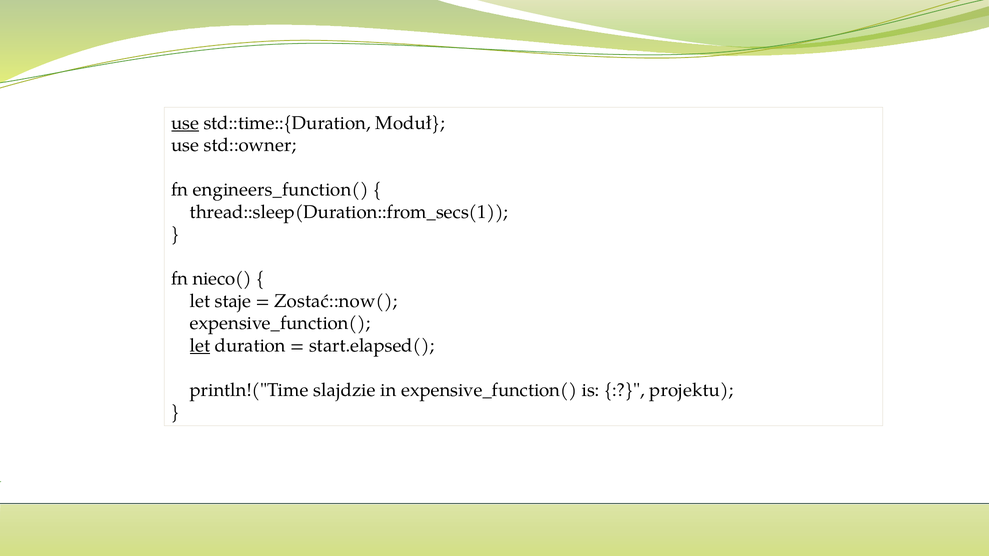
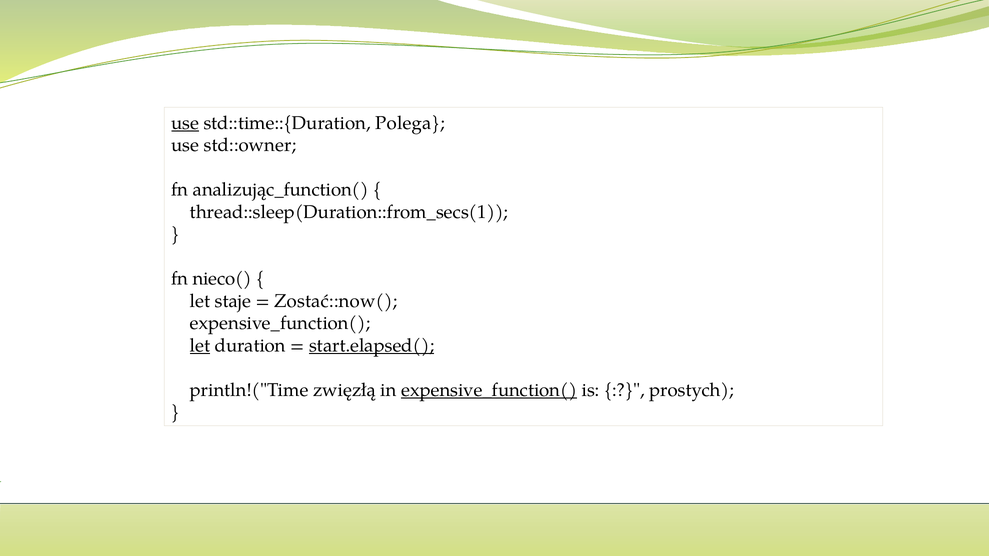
Moduł: Moduł -> Polega (410, 123)
engineers_function(: engineers_function( -> analizując_function( (281, 190)
start.elapsed( underline: none -> present (372, 346)
slajdzie: slajdzie -> zwięzłą (345, 390)
expensive_function( underline: none -> present (489, 390)
projektu: projektu -> prostych (692, 390)
